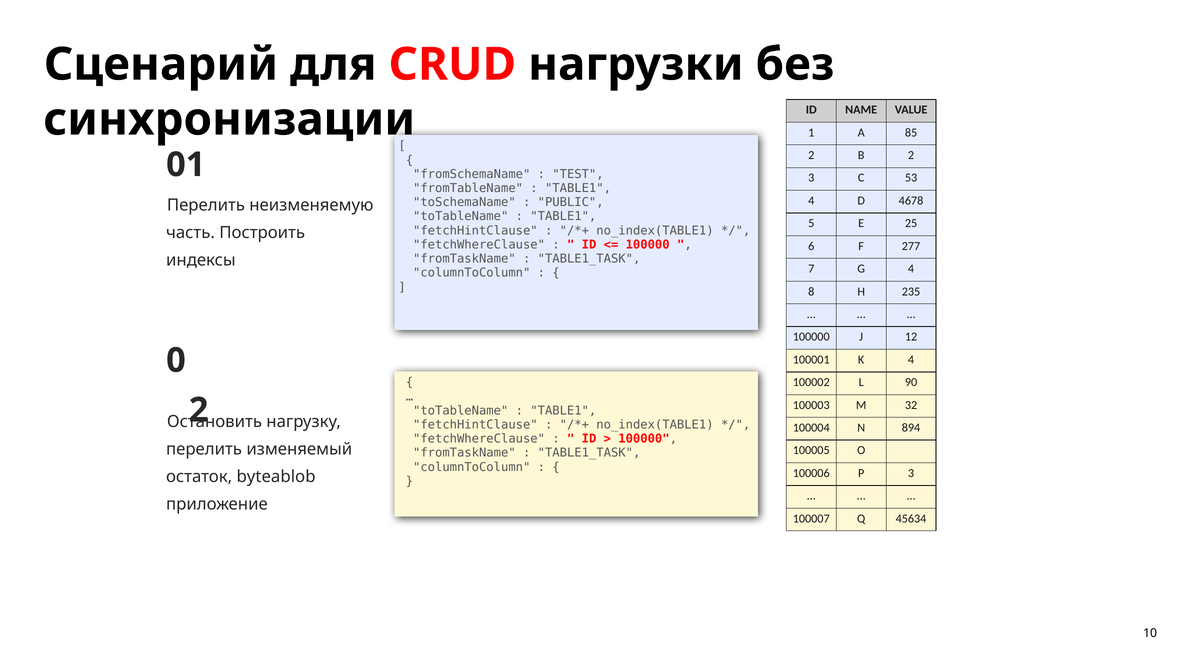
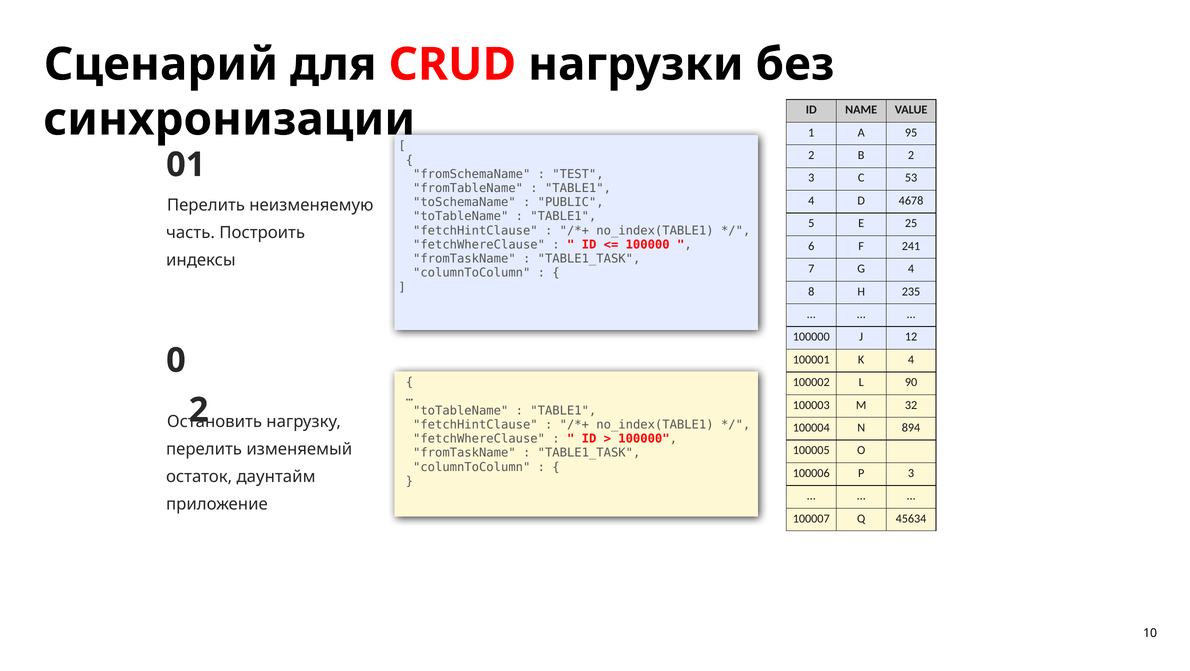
85: 85 -> 95 (911, 133)
277: 277 -> 241 (911, 246)
byteablob: byteablob -> даунтайм (276, 476)
